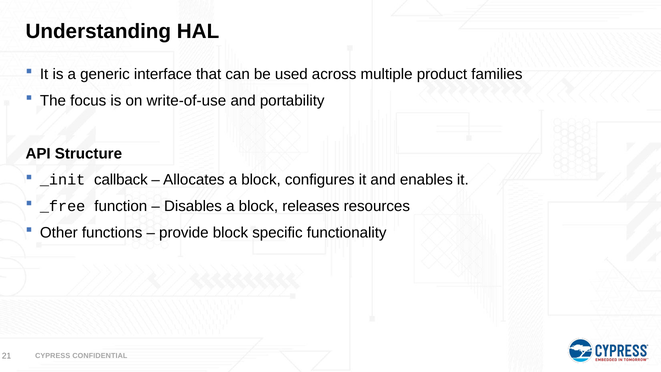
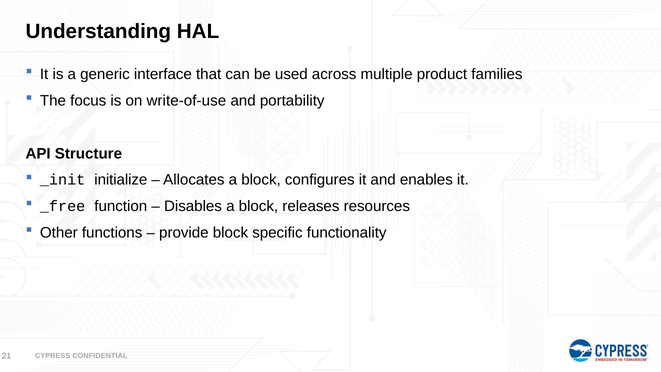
callback: callback -> initialize (121, 180)
